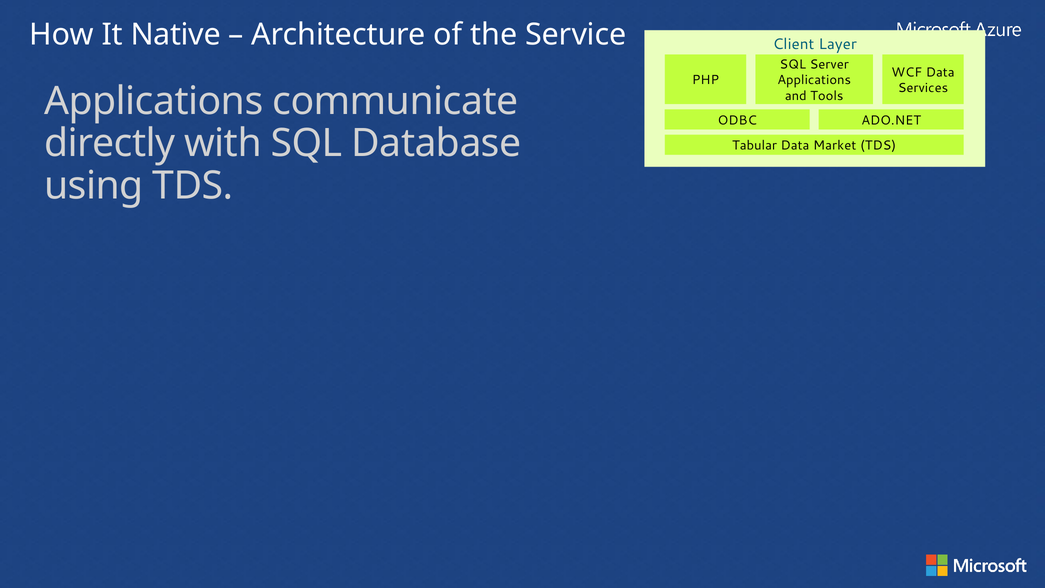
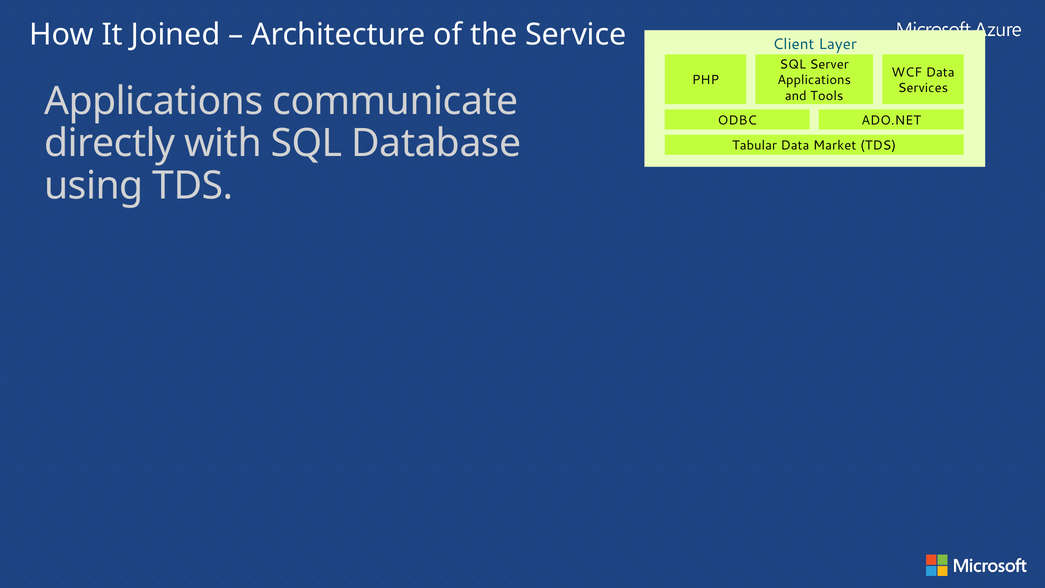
Native: Native -> Joined (176, 35)
